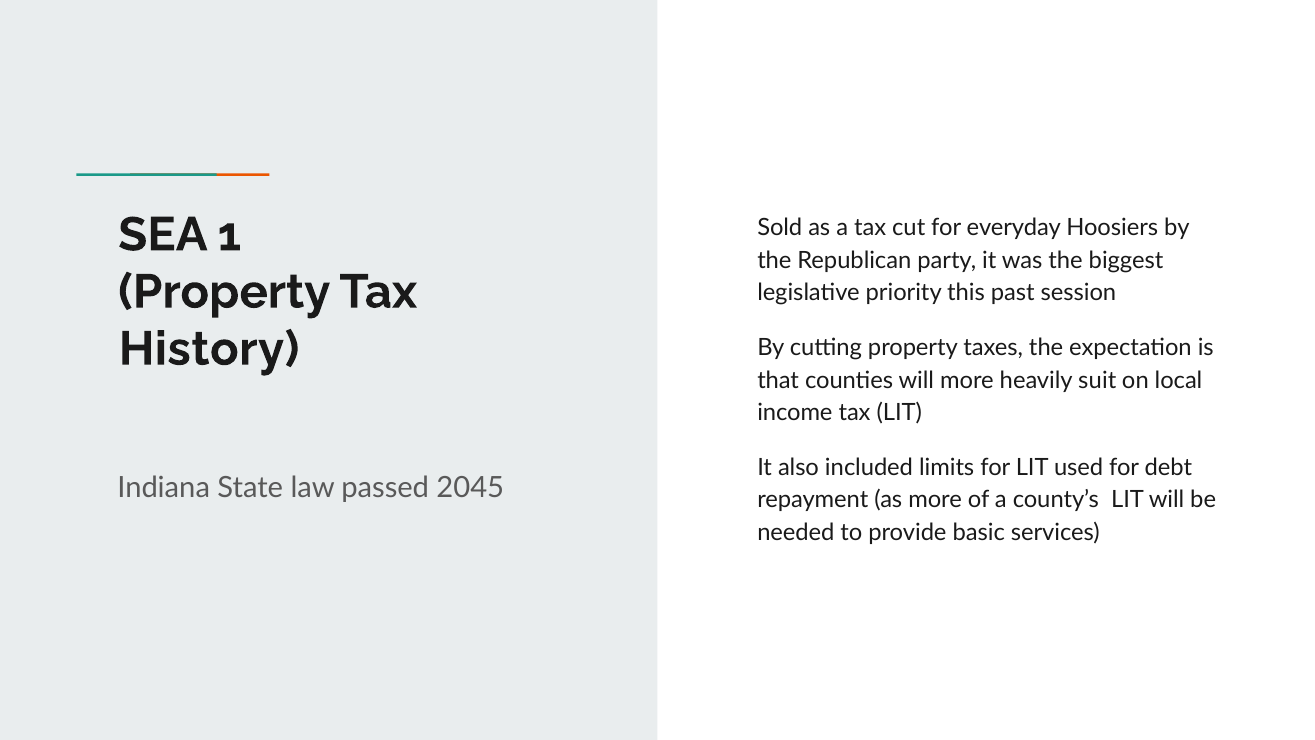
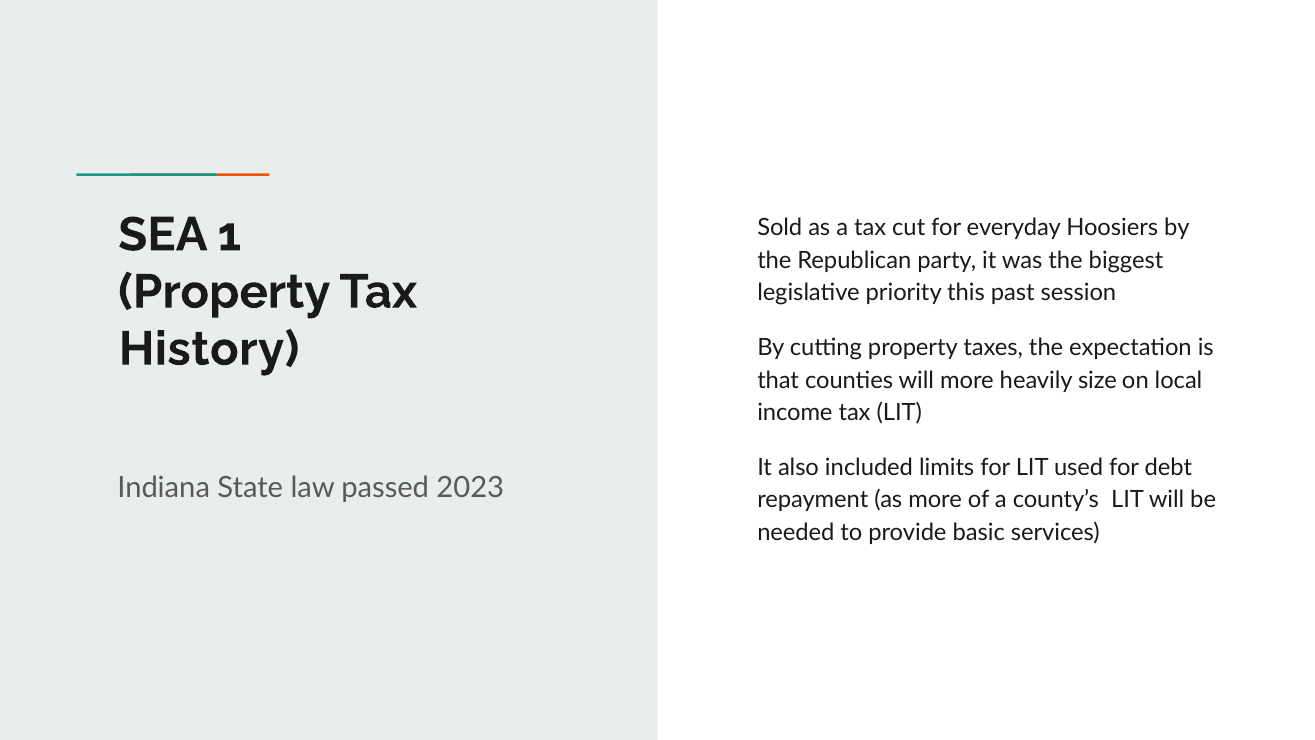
suit: suit -> size (1098, 380)
2045: 2045 -> 2023 (470, 487)
